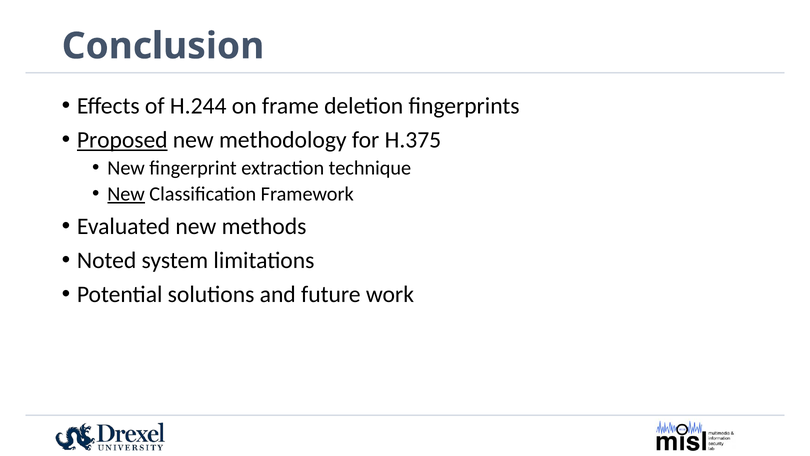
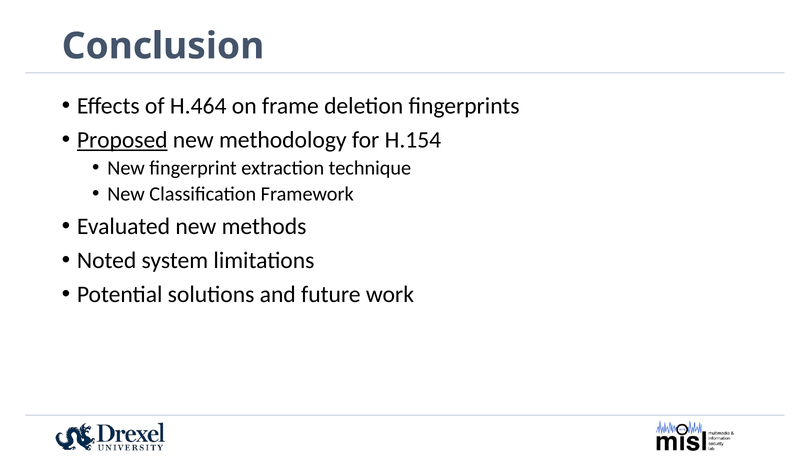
H.244: H.244 -> H.464 (198, 106)
H.375: H.375 -> H.154 (413, 140)
New underline: present -> none (126, 194)
